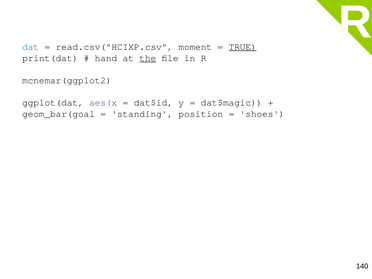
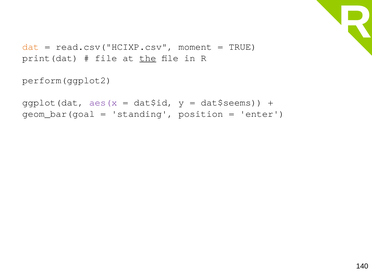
dat colour: blue -> orange (31, 47)
TRUE underline: present -> none (243, 47)
hand: hand -> file (106, 58)
mcnemar(ggplot2: mcnemar(ggplot2 -> perform(ggplot2 (67, 80)
dat$magic: dat$magic -> dat$seems (231, 103)
shoes: shoes -> enter (262, 114)
